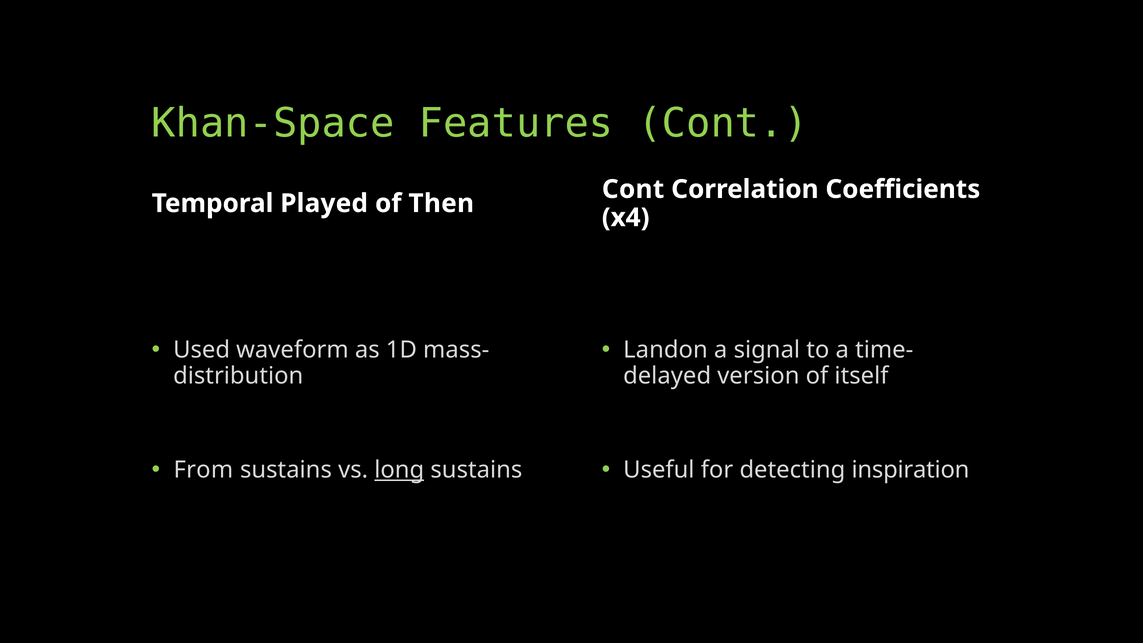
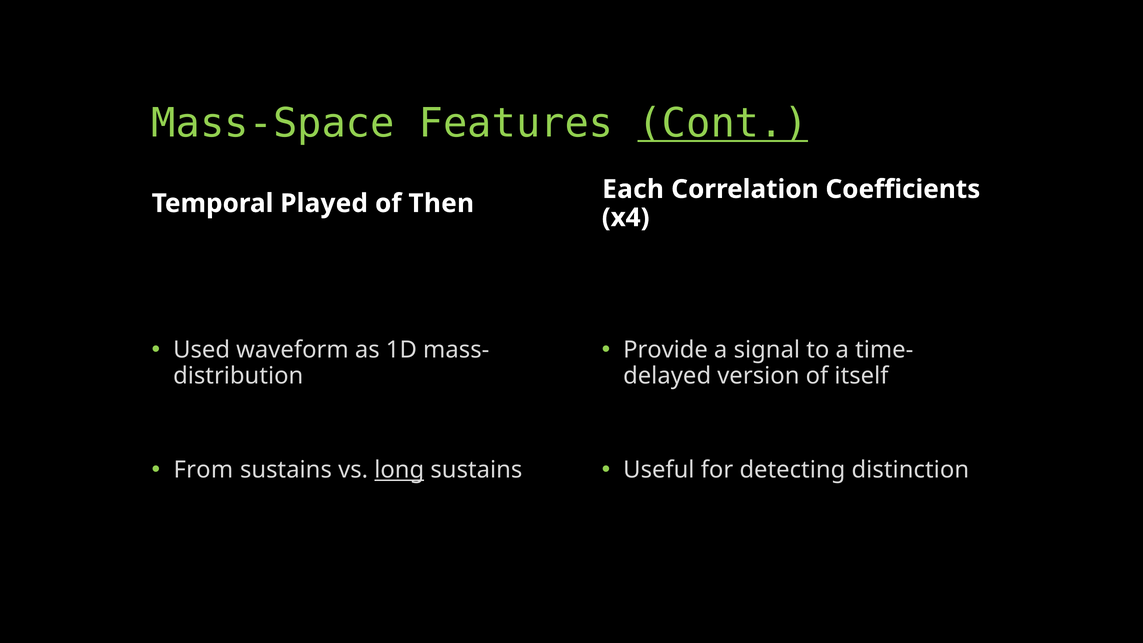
Khan-Space: Khan-Space -> Mass-Space (273, 124)
Cont underline: none -> present (723, 124)
Cont: Cont -> Each (633, 189)
Landon: Landon -> Provide (666, 350)
inspiration: inspiration -> distinction (910, 470)
